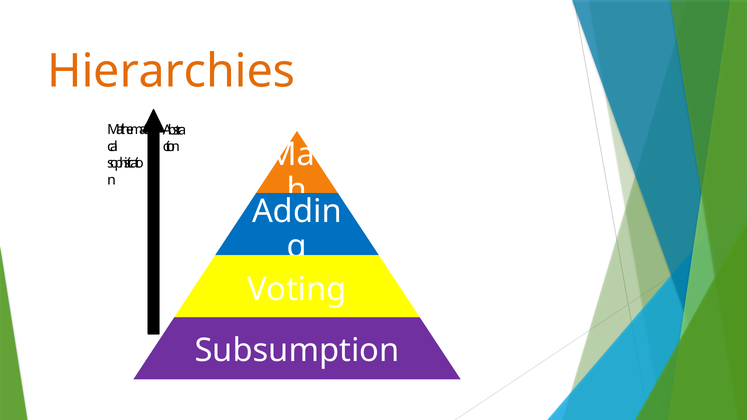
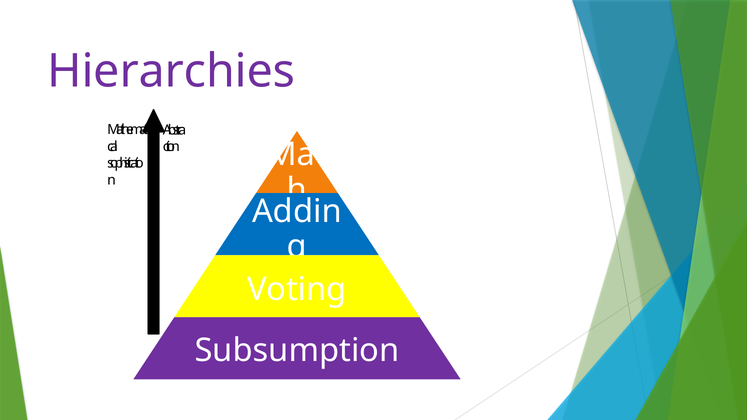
Hierarchies colour: orange -> purple (171, 71)
